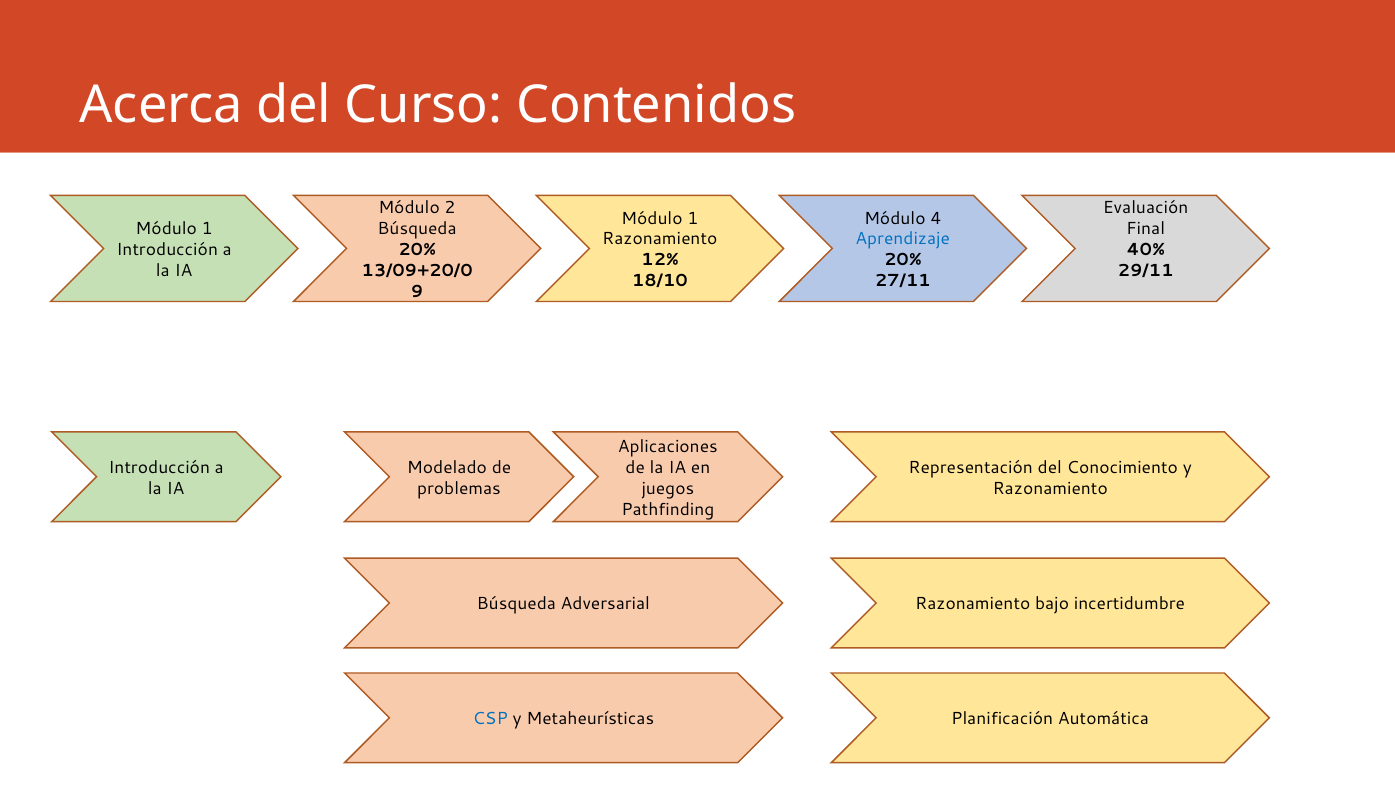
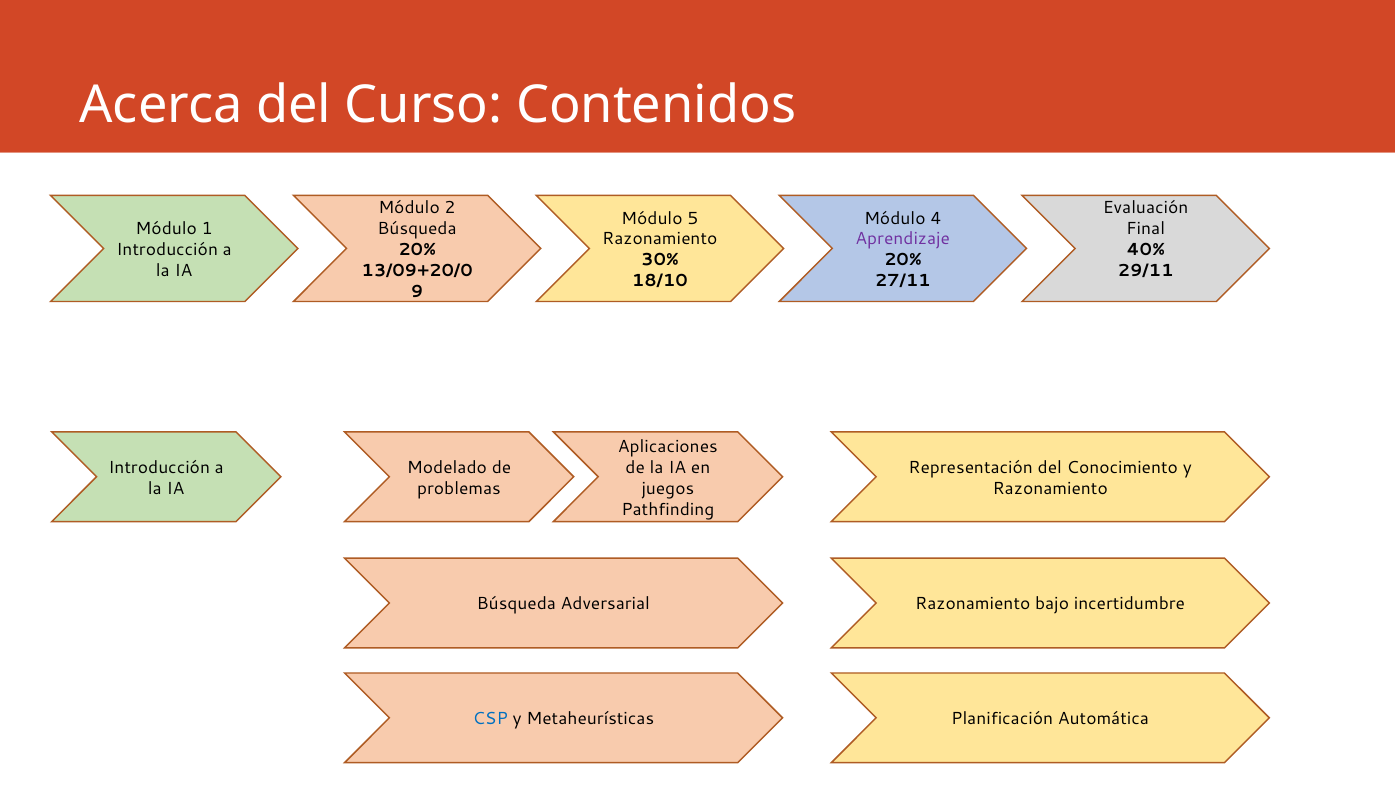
1: 1 -> 5 (693, 218)
Aprendizaje colour: blue -> purple (903, 239)
12%: 12% -> 30% (660, 260)
